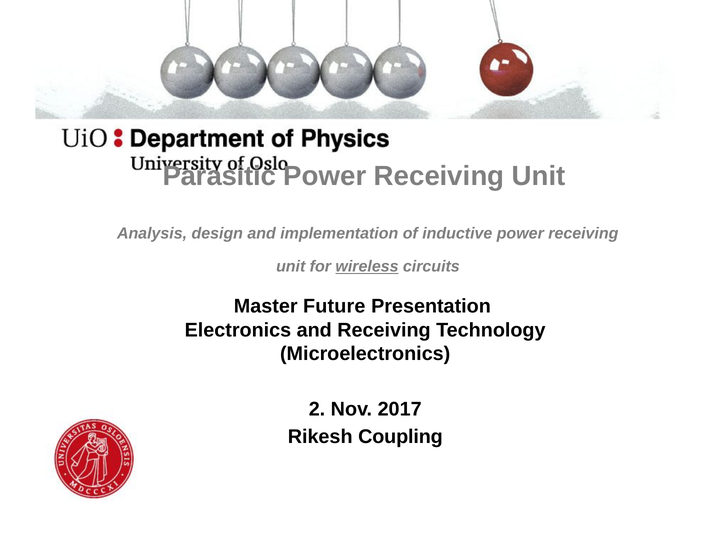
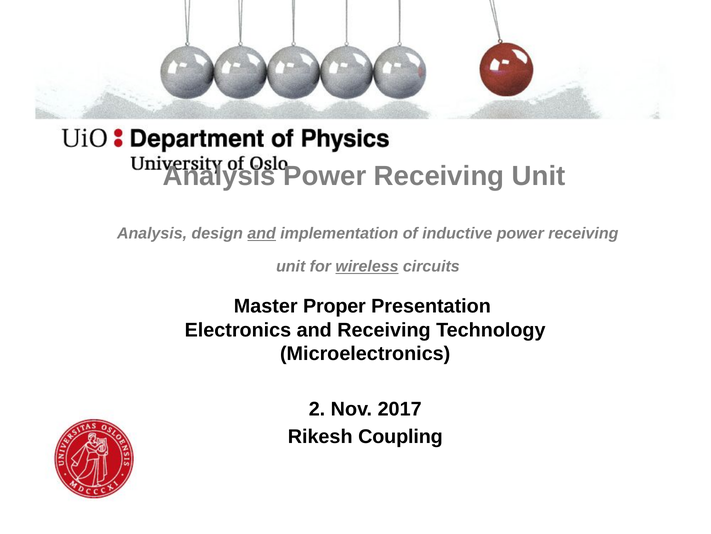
Parasitic: Parasitic -> Analysis (219, 176)
and underline: none -> present (262, 233)
Future: Future -> Proper (334, 306)
